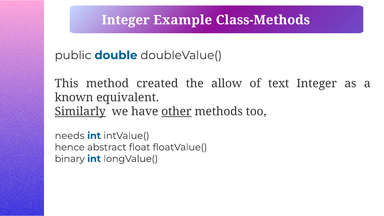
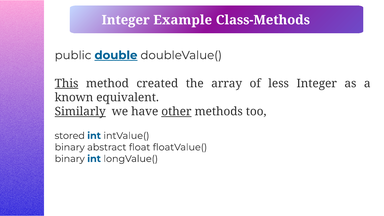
double underline: none -> present (116, 55)
This underline: none -> present (67, 83)
allow: allow -> array (227, 83)
text: text -> less (279, 83)
needs: needs -> stored (70, 136)
hence: hence -> binary (70, 147)
